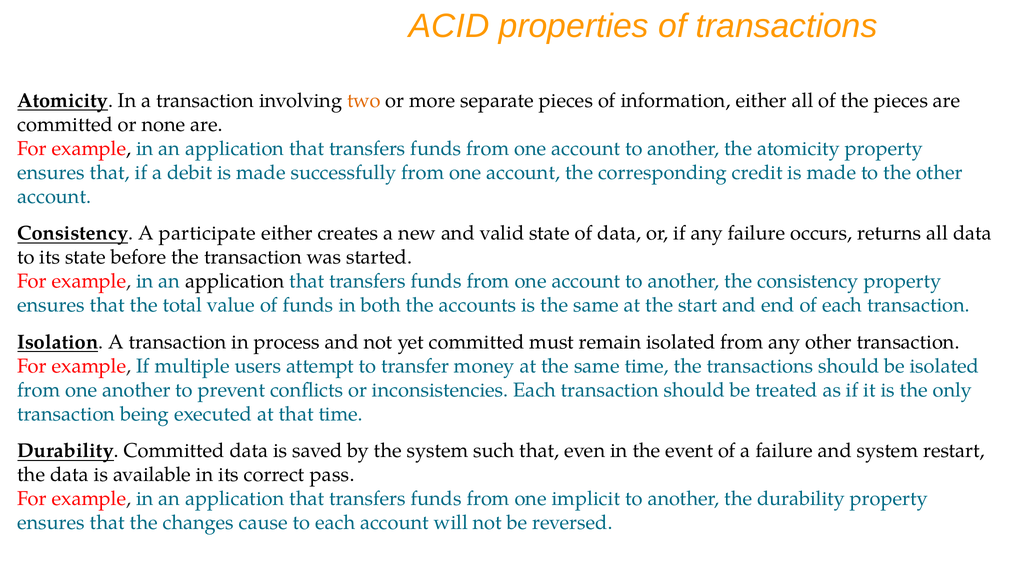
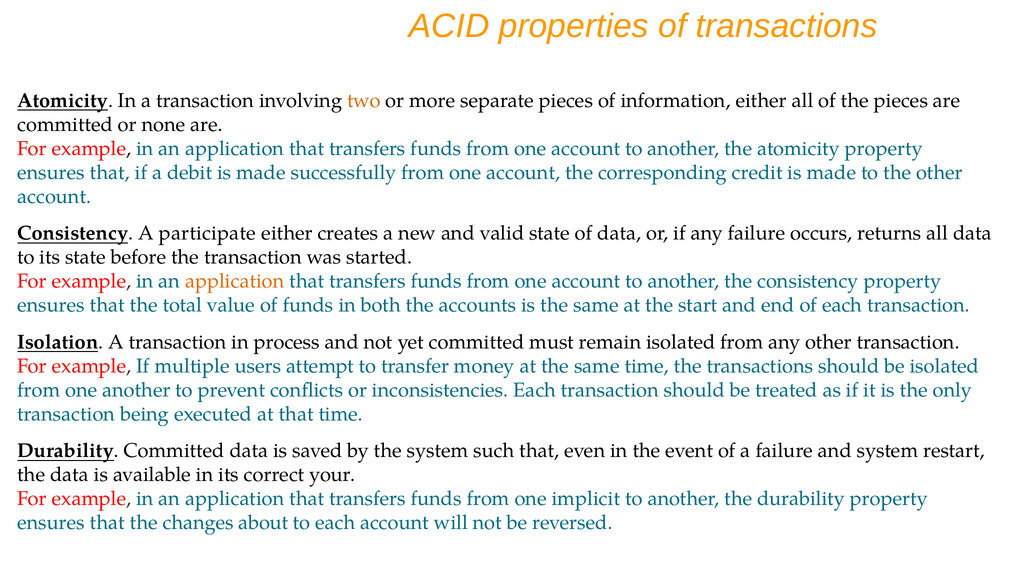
application colour: black -> orange (235, 281)
pass: pass -> your (332, 475)
cause: cause -> about (263, 523)
